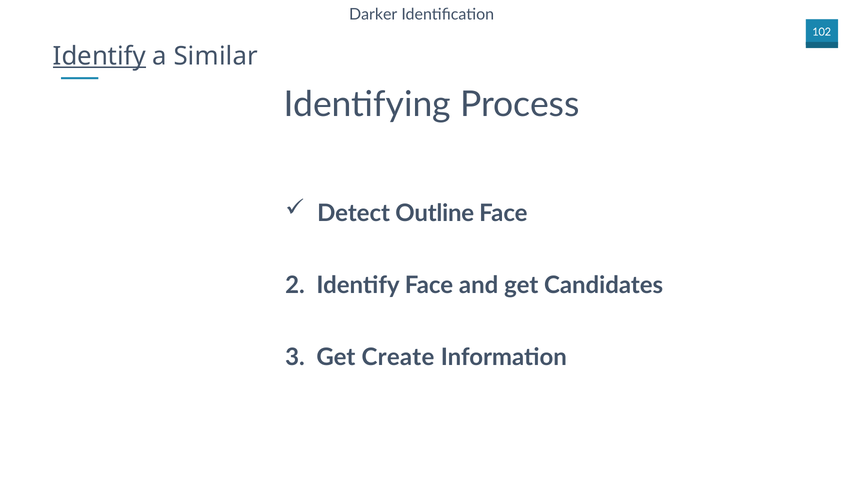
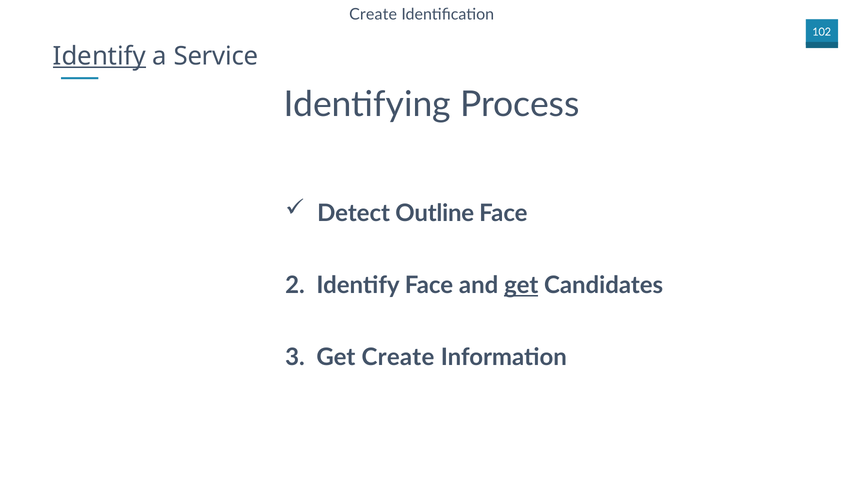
Darker: Darker -> Create (373, 14)
Similar: Similar -> Service (216, 56)
get underline: none -> present (521, 285)
